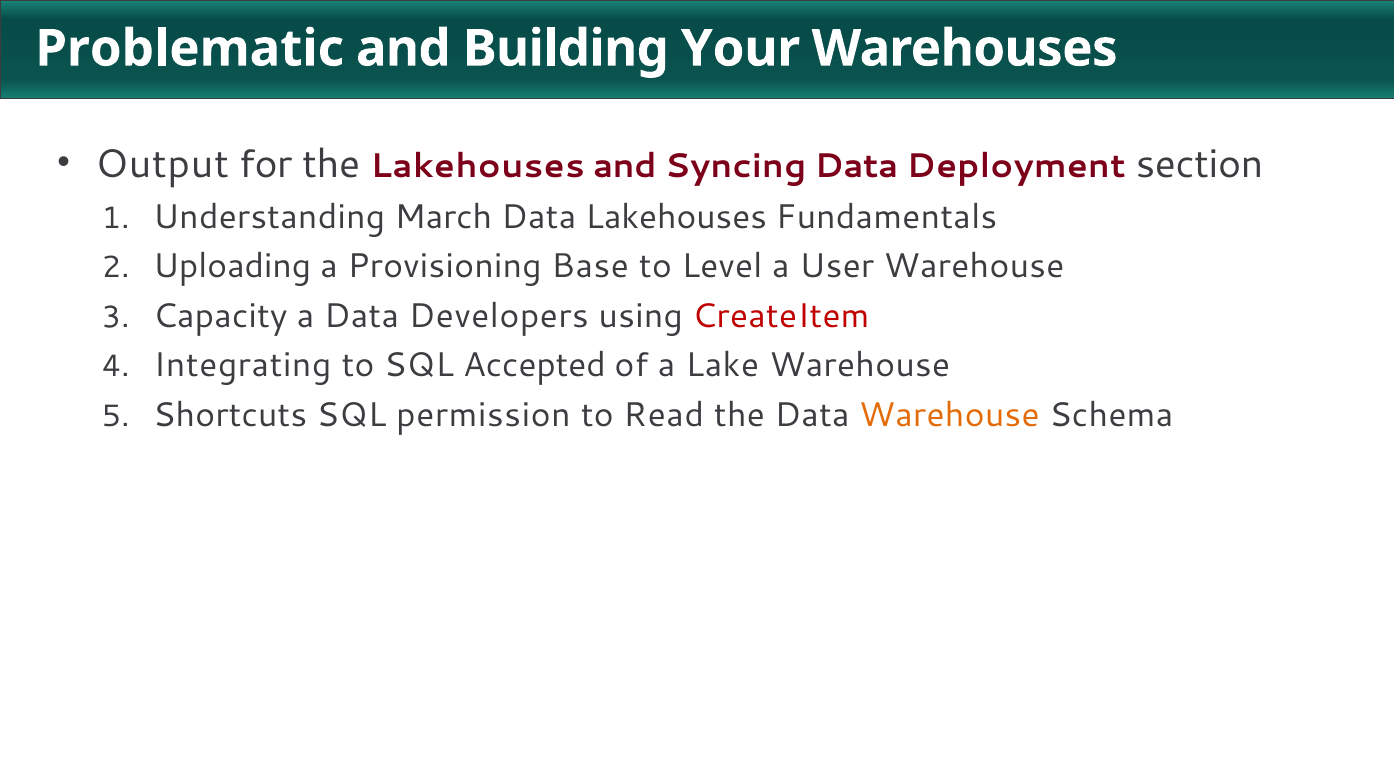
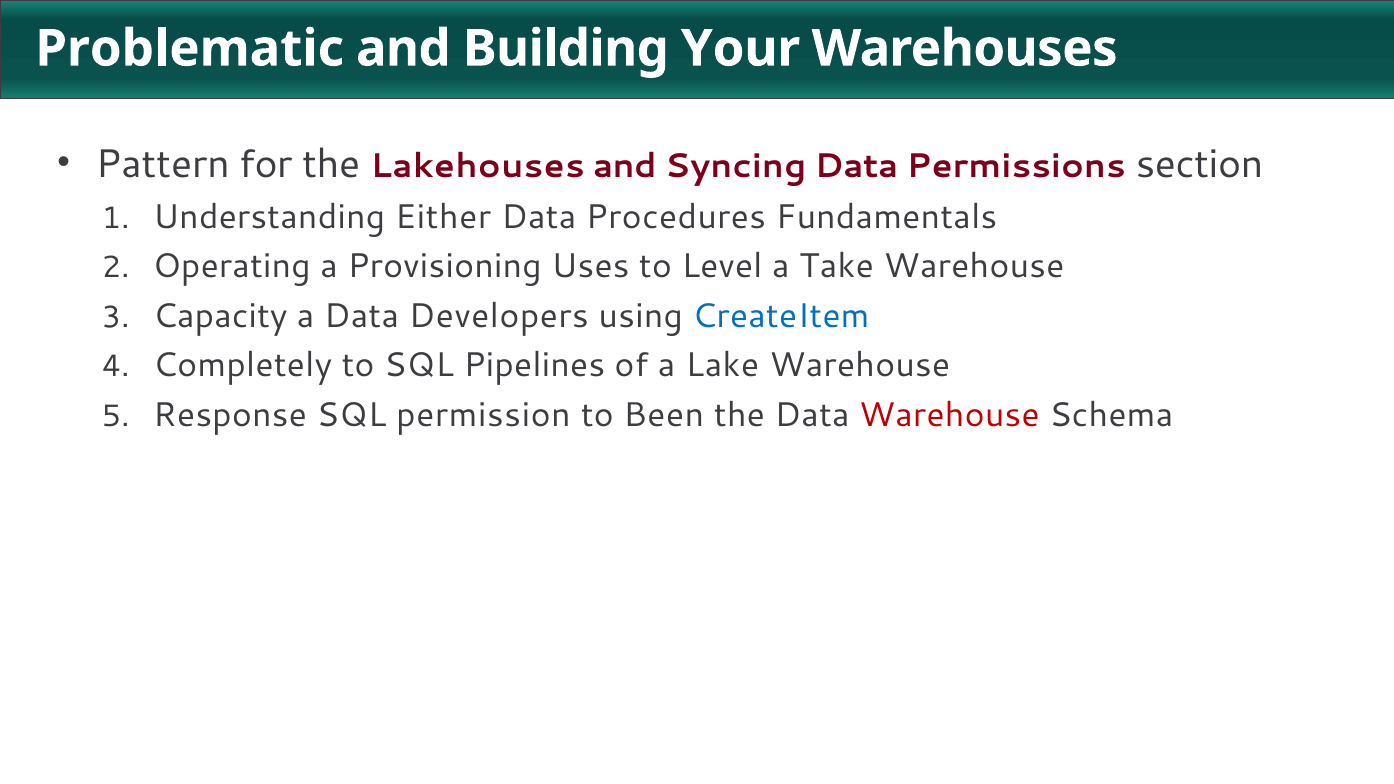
Output: Output -> Pattern (163, 164)
Deployment: Deployment -> Permissions (1016, 166)
March: March -> Either (443, 217)
Data Lakehouses: Lakehouses -> Procedures (676, 217)
Uploading: Uploading -> Operating (232, 266)
Base: Base -> Uses (590, 266)
User: User -> Take (837, 266)
CreateItem colour: red -> blue (781, 316)
Integrating: Integrating -> Completely (243, 366)
Accepted: Accepted -> Pipelines (534, 366)
Shortcuts: Shortcuts -> Response (230, 415)
Read: Read -> Been (664, 415)
Warehouse colour: orange -> red (949, 415)
